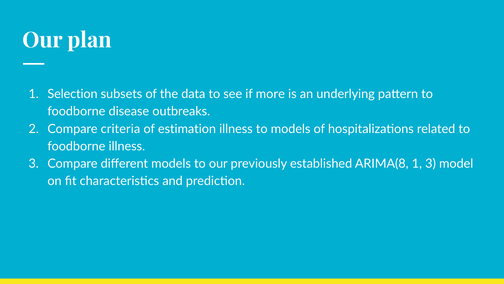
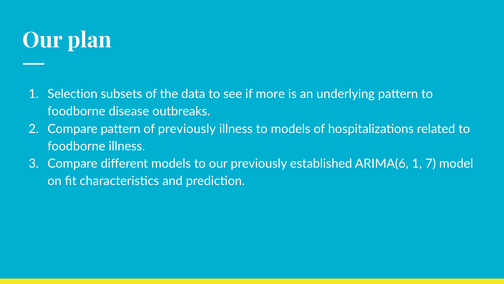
Compare criteria: criteria -> pattern (121, 129)
of estimation: estimation -> previously (187, 129)
ARIMA(8: ARIMA(8 -> ARIMA(6 (382, 163)
1 3: 3 -> 7 (431, 163)
